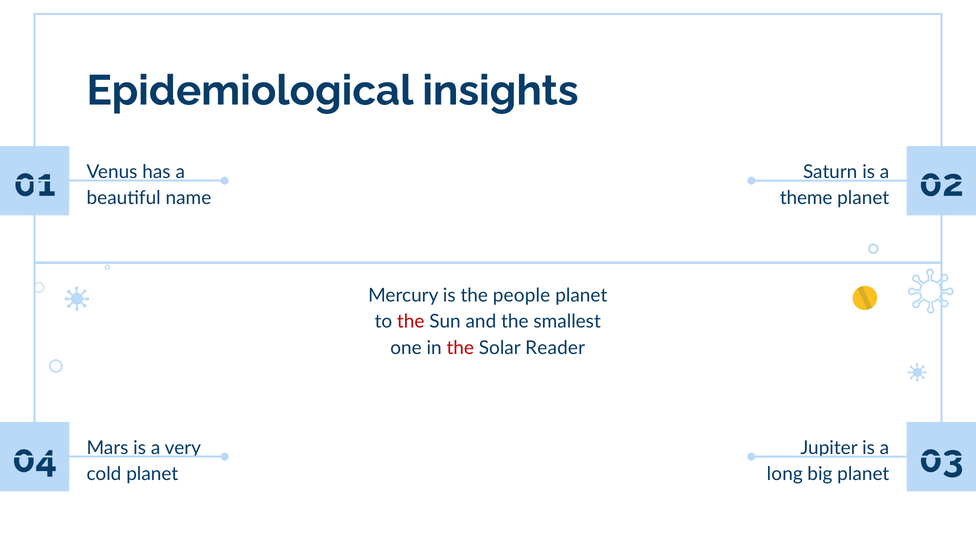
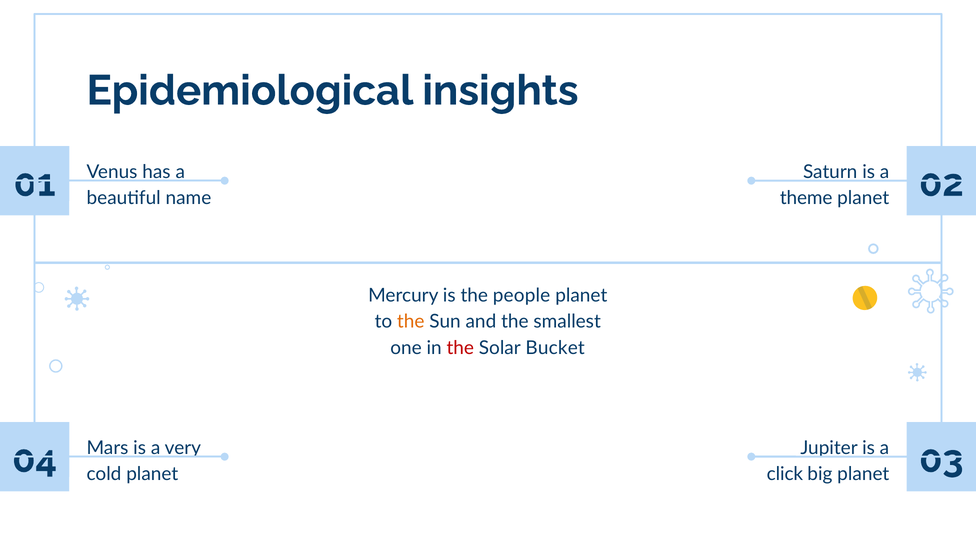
the colour: red -> orange (411, 322)
Reader: Reader -> Bucket (555, 348)
long: long -> click (785, 474)
